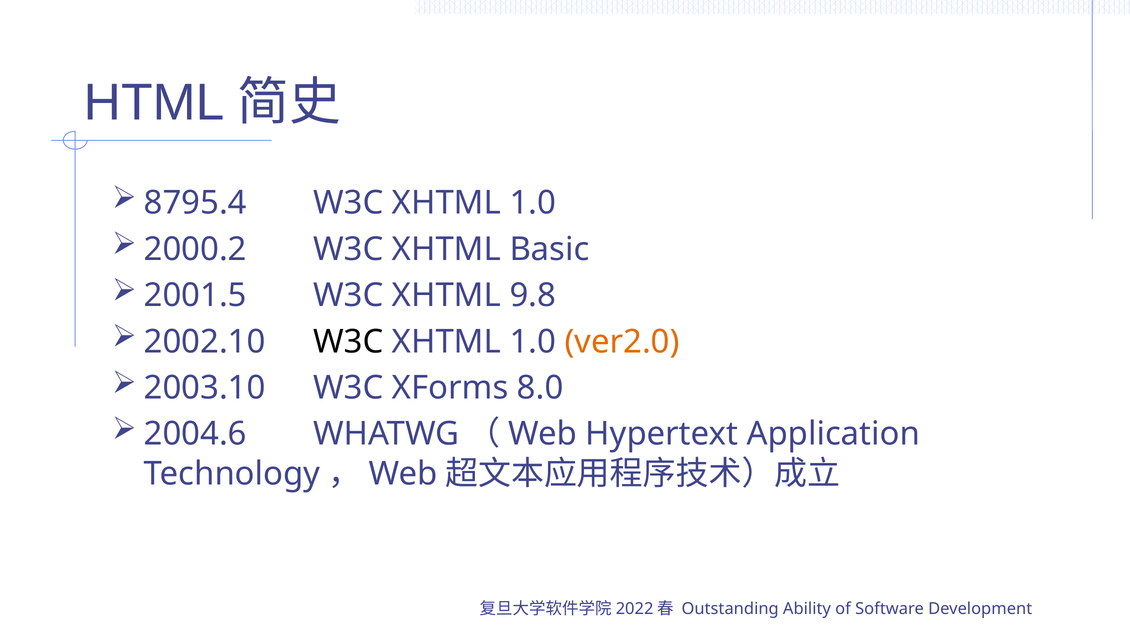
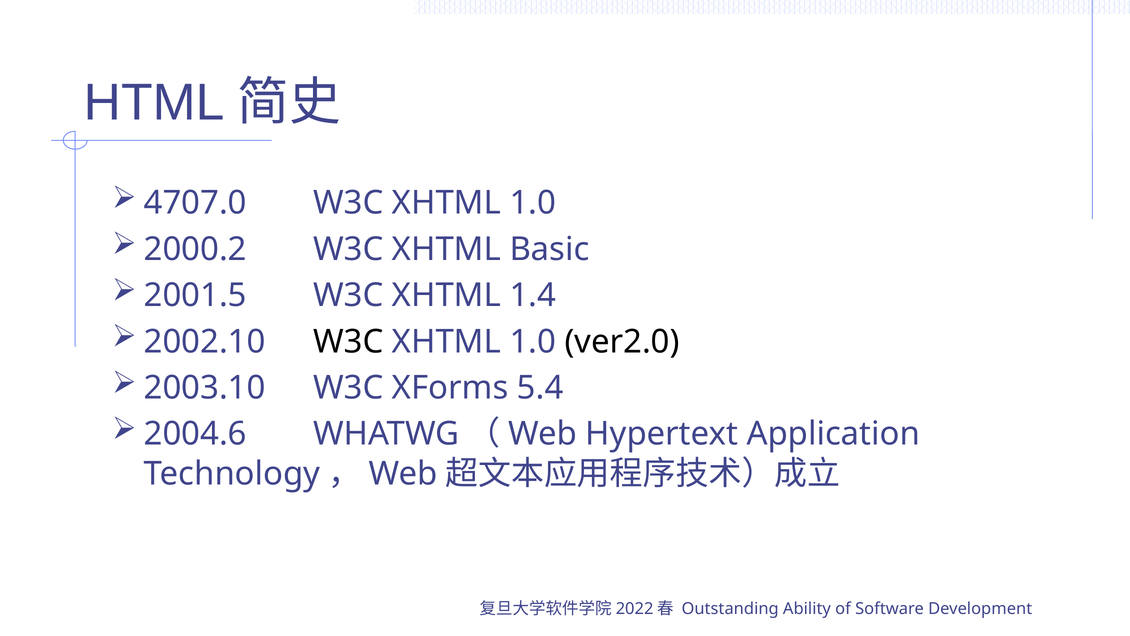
8795.4: 8795.4 -> 4707.0 (195, 203)
9.8: 9.8 -> 1.4 (533, 295)
ver2.0 colour: orange -> black (622, 341)
8.0: 8.0 -> 5.4 (540, 388)
